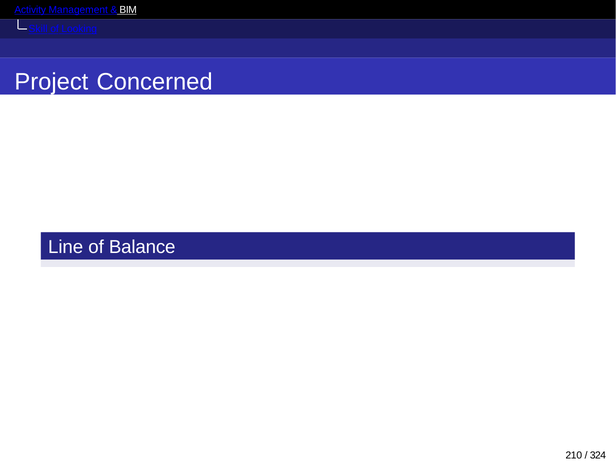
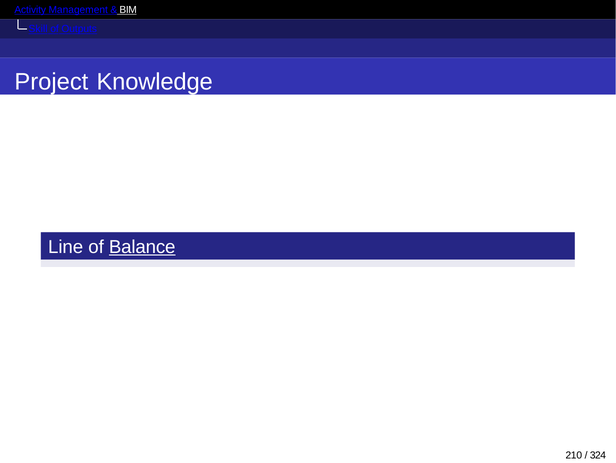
Looking: Looking -> Outputs (79, 29)
Concerned: Concerned -> Knowledge (155, 82)
Balance underline: none -> present (142, 247)
